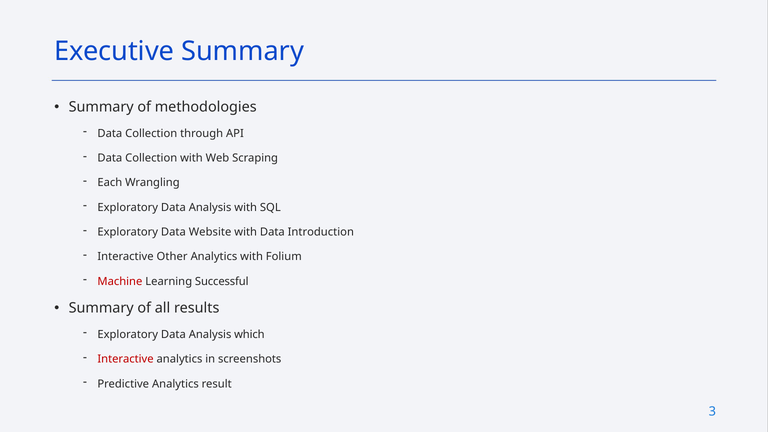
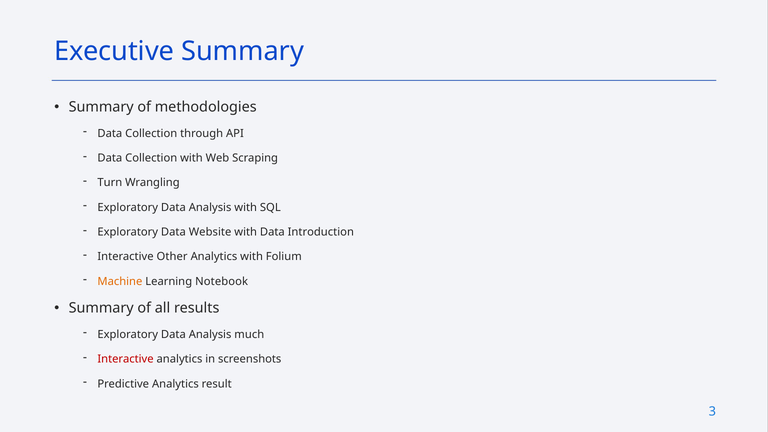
Each: Each -> Turn (110, 183)
Machine colour: red -> orange (120, 281)
Successful: Successful -> Notebook (222, 281)
which: which -> much (249, 335)
